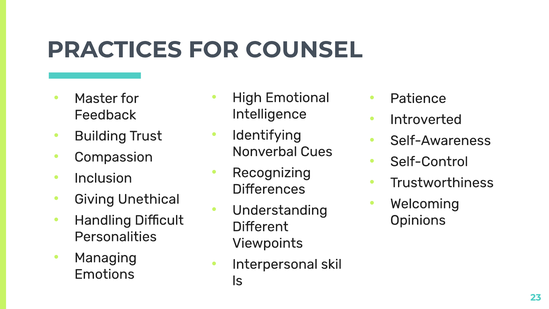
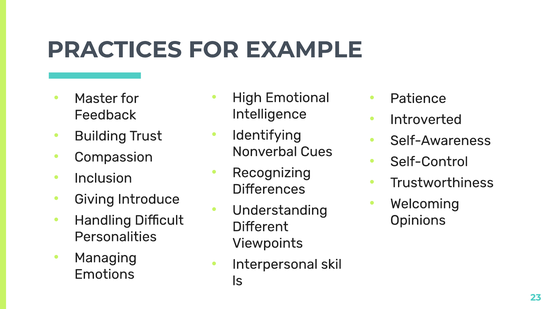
COUNSEL: COUNSEL -> EXAMPLE (304, 50)
Unethical: Unethical -> Introduce (149, 199)
